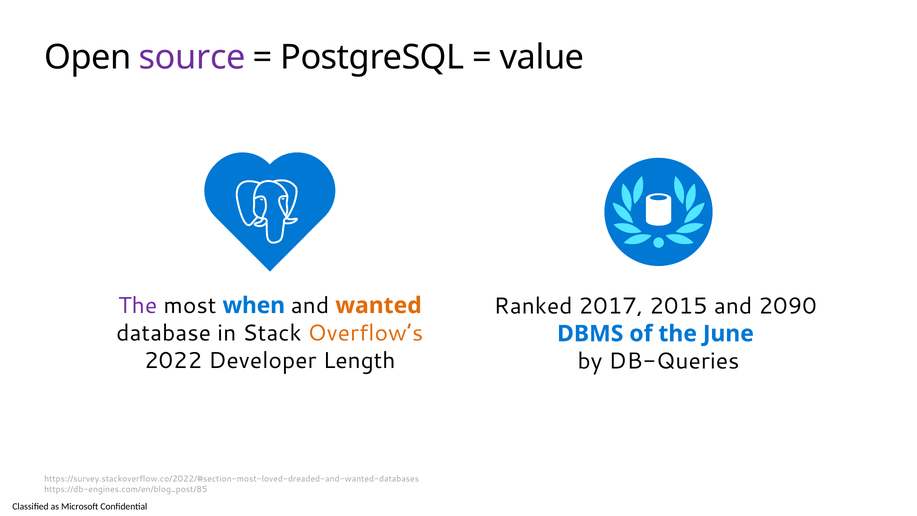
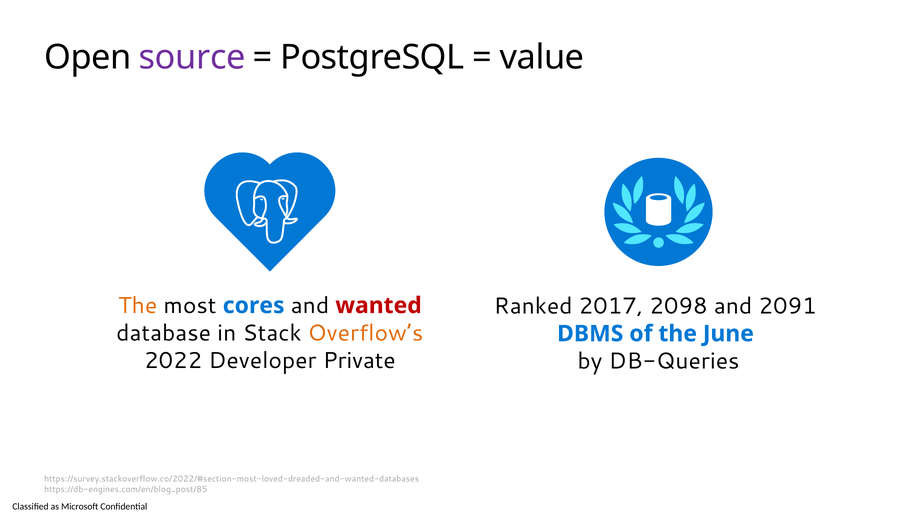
The colour: purple -> orange (138, 305)
when: when -> cores (254, 305)
wanted colour: orange -> red (379, 305)
2015: 2015 -> 2098 (679, 306)
2090: 2090 -> 2091 (788, 306)
Length: Length -> Private (359, 360)
